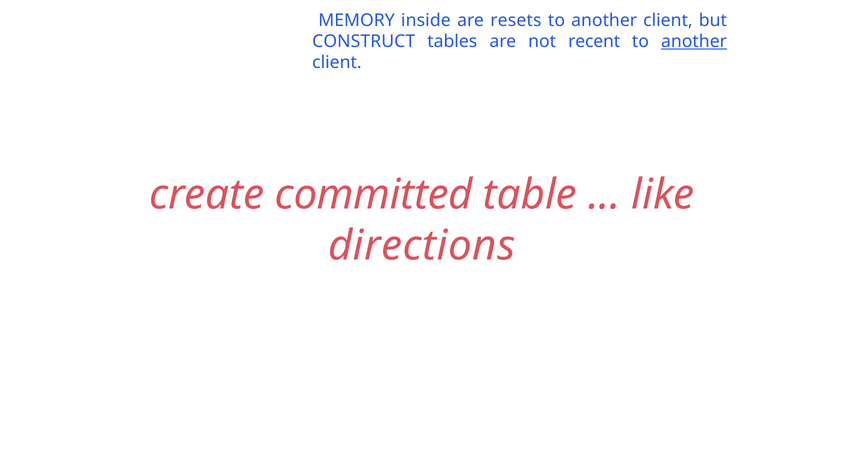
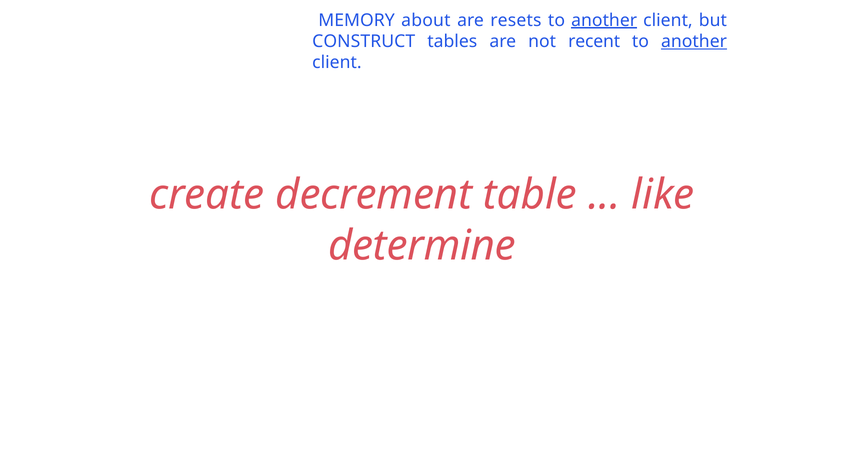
inside: inside -> about (426, 20)
another underline: none -> present (604, 20)
committed: committed -> decrement (374, 195)
directions: directions -> determine (422, 246)
